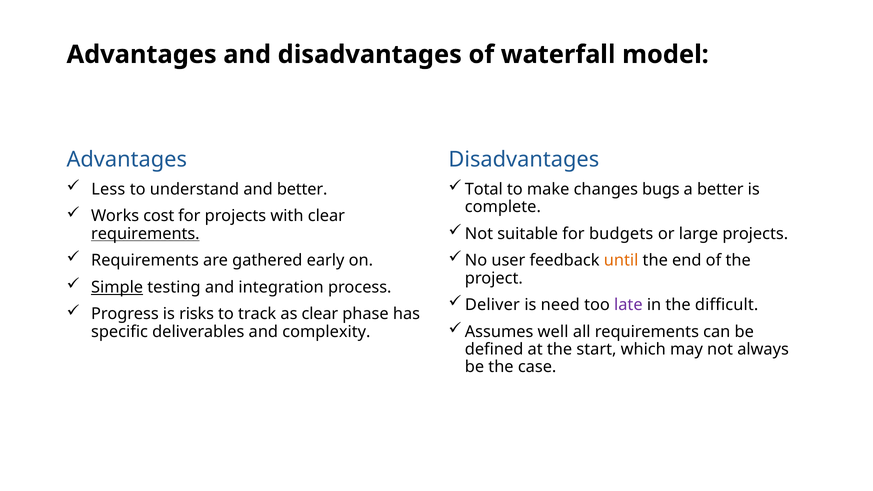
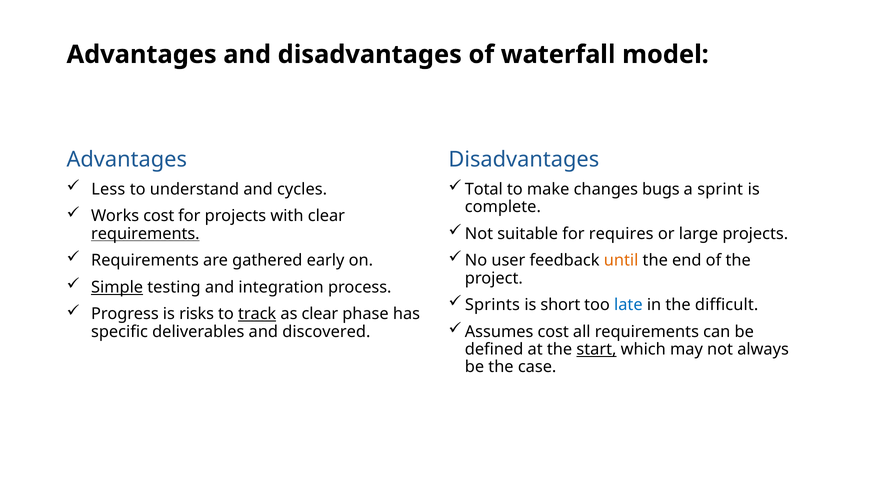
and better: better -> cycles (302, 189)
a better: better -> sprint (720, 189)
budgets: budgets -> requires (621, 234)
Deliver: Deliver -> Sprints (492, 305)
need: need -> short (560, 305)
late colour: purple -> blue (628, 305)
track underline: none -> present (257, 314)
Assumes well: well -> cost (553, 332)
complexity: complexity -> discovered (326, 332)
start underline: none -> present (596, 349)
